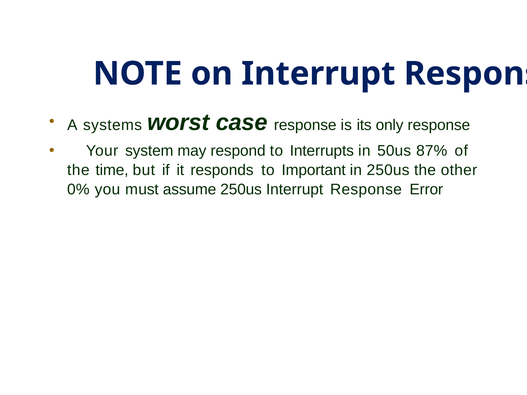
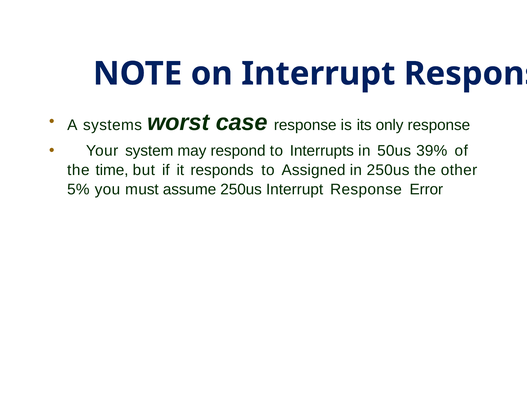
87%: 87% -> 39% (432, 151)
Important: Important -> Assigned (314, 170)
0%: 0% -> 5% (78, 190)
